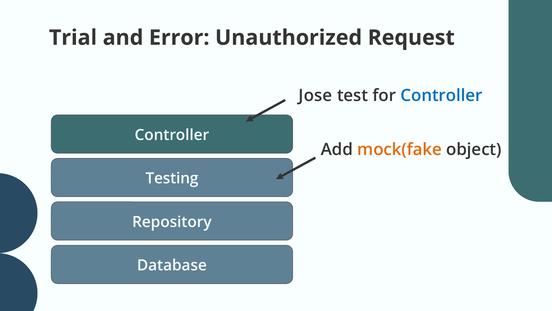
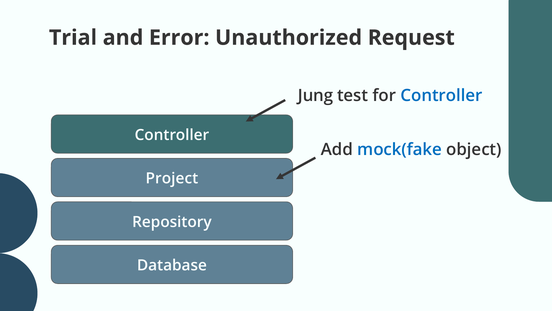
Jose: Jose -> Jung (316, 95)
mock(fake colour: orange -> blue (400, 149)
Testing: Testing -> Project (172, 178)
